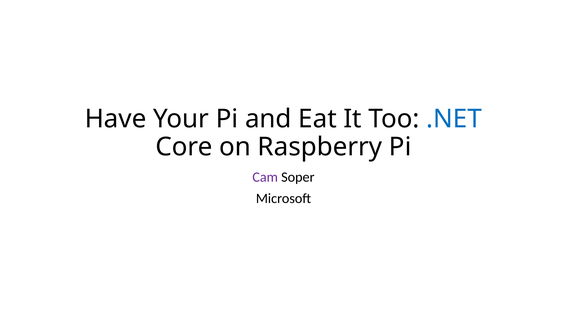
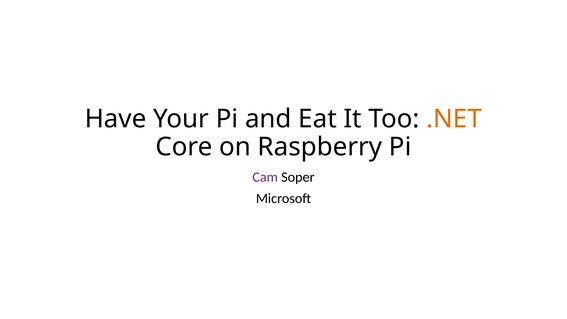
.NET colour: blue -> orange (454, 119)
